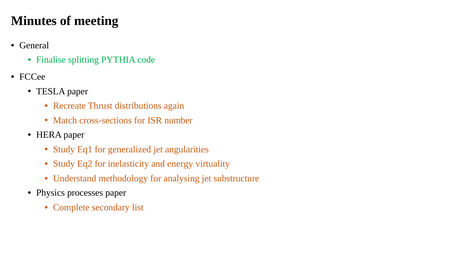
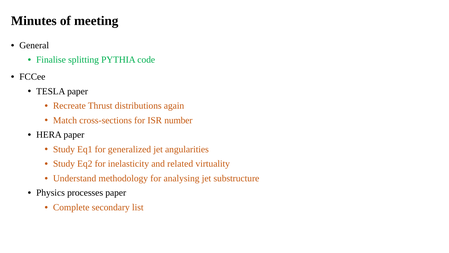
energy: energy -> related (180, 164)
